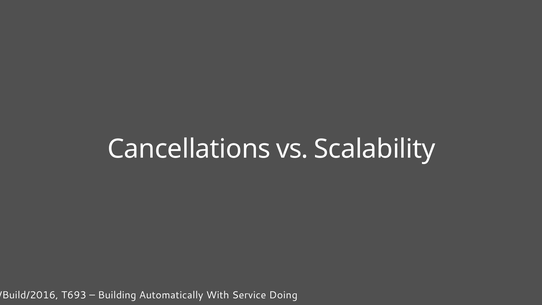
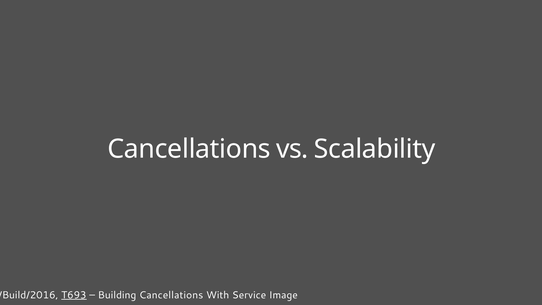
T693 underline: none -> present (74, 295)
Building Automatically: Automatically -> Cancellations (171, 295)
Doing: Doing -> Image (283, 295)
